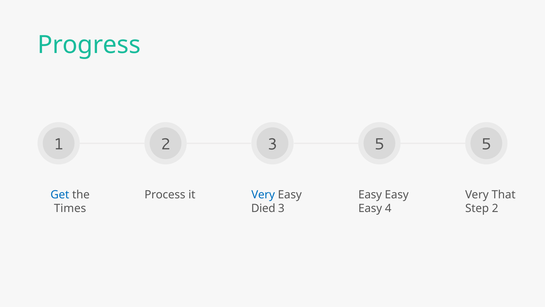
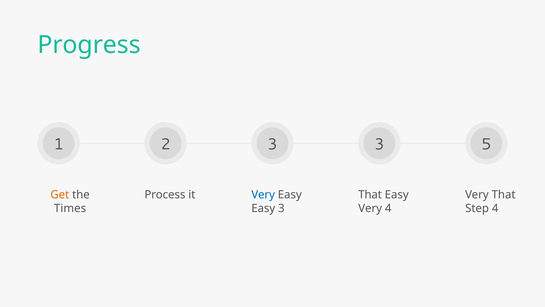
3 5: 5 -> 3 (379, 144)
Get colour: blue -> orange (60, 195)
Easy: Easy -> That (370, 195)
Died: Died -> Easy (263, 208)
Easy: Easy -> Very (370, 208)
Step 2: 2 -> 4 (495, 208)
